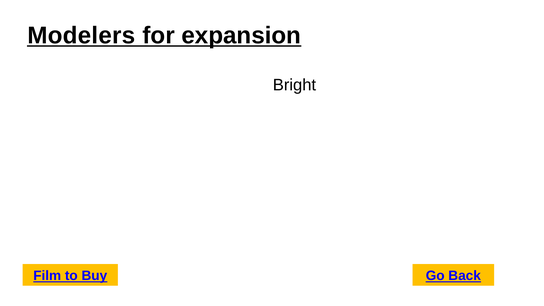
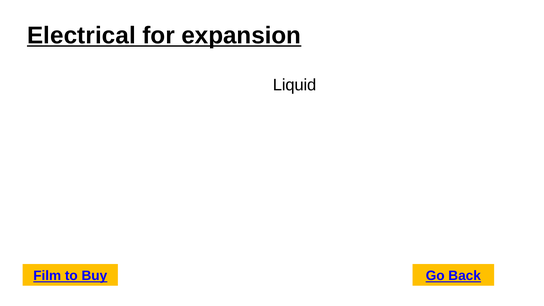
Modelers: Modelers -> Electrical (81, 35)
Bright: Bright -> Liquid (295, 85)
